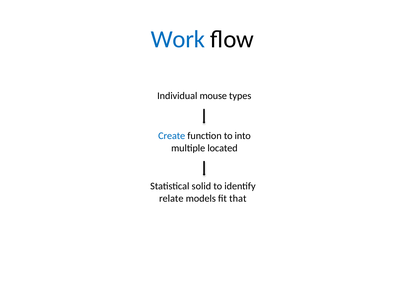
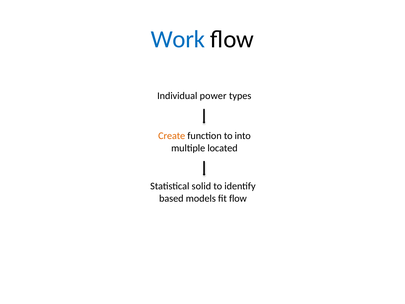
mouse: mouse -> power (213, 96)
Create colour: blue -> orange (172, 136)
relate: relate -> based (171, 198)
fit that: that -> flow (238, 198)
